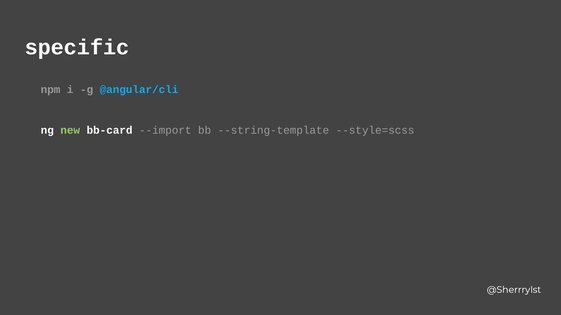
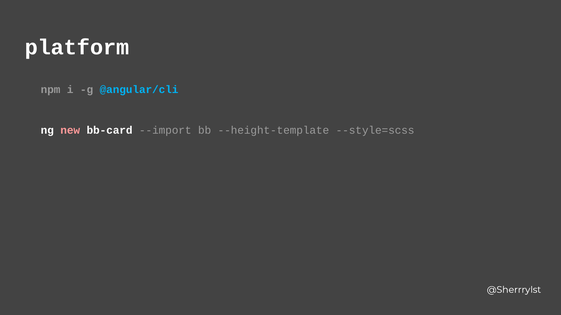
specific: specific -> platform (77, 48)
new colour: light green -> pink (70, 131)
--string-template: --string-template -> --height-template (273, 131)
